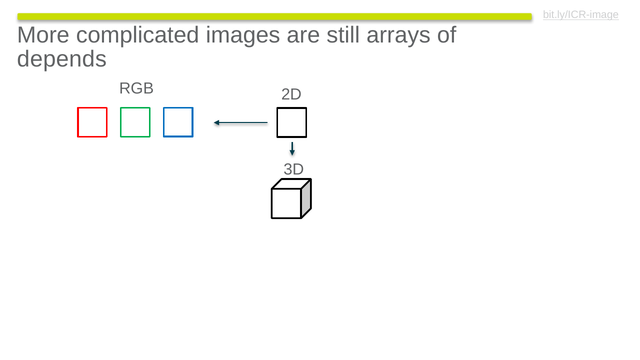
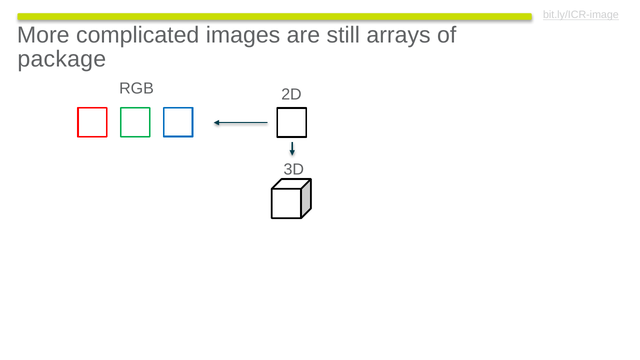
depends: depends -> package (62, 59)
